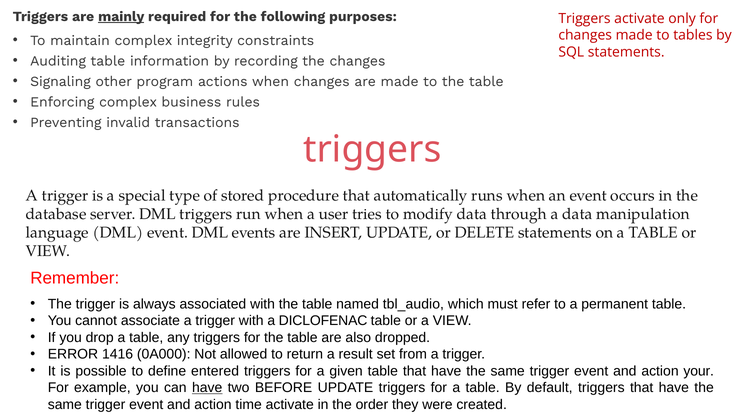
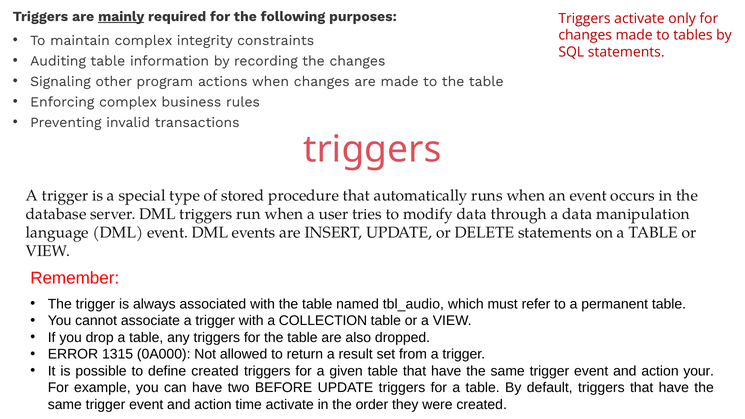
DICLOFENAC: DICLOFENAC -> COLLECTION (323, 321)
1416: 1416 -> 1315 (118, 354)
define entered: entered -> created (215, 371)
have underline: present -> none (207, 388)
